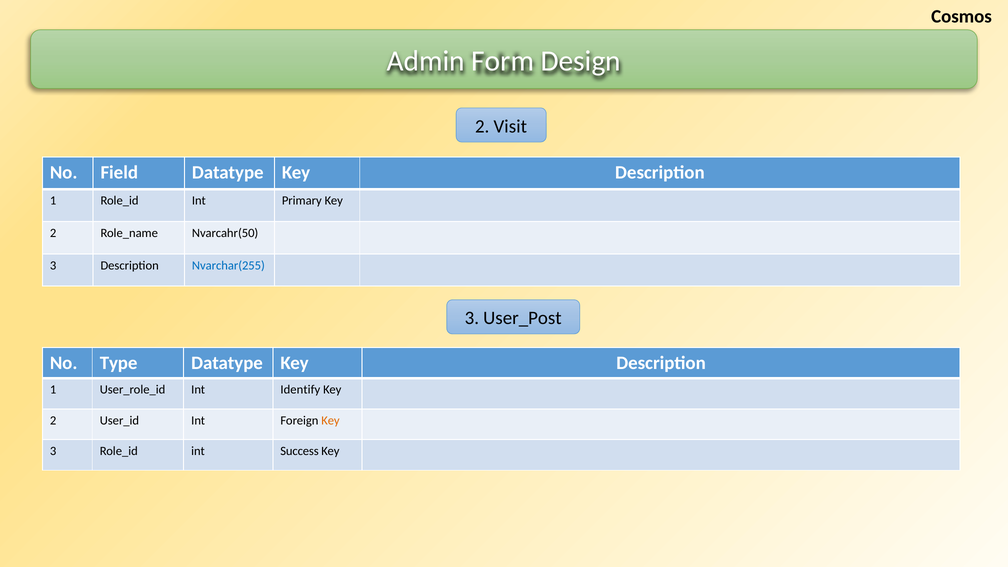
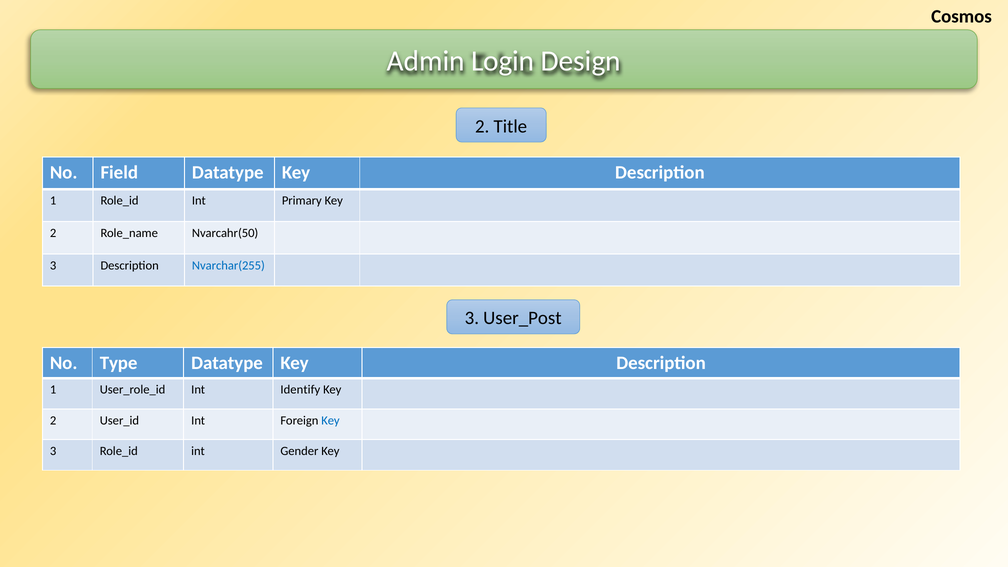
Form: Form -> Login (503, 61)
Visit: Visit -> Title (510, 126)
Key colour: orange -> blue (330, 420)
Success: Success -> Gender (299, 451)
